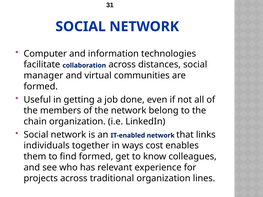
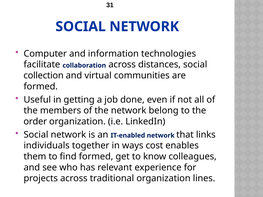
manager: manager -> collection (44, 76)
chain: chain -> order (35, 122)
